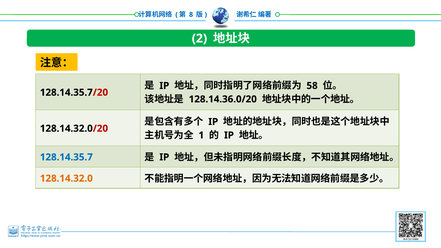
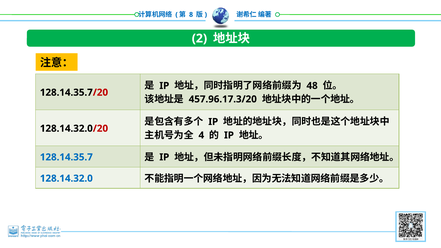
58: 58 -> 48 (312, 86)
128.14.36.0/20: 128.14.36.0/20 -> 457.96.17.3/20 (223, 99)
1: 1 -> 4 (201, 135)
128.14.32.0 colour: orange -> blue (66, 178)
